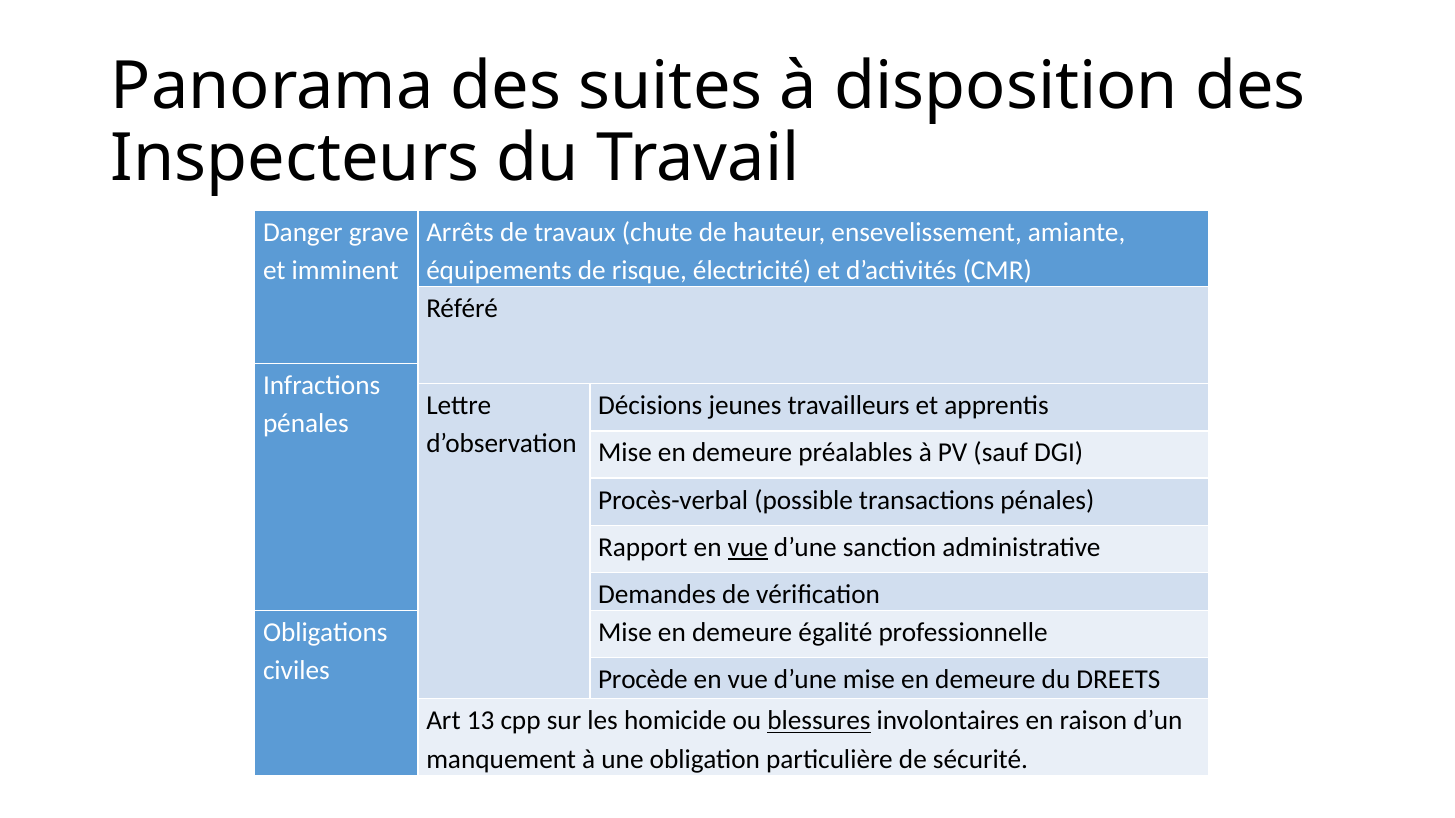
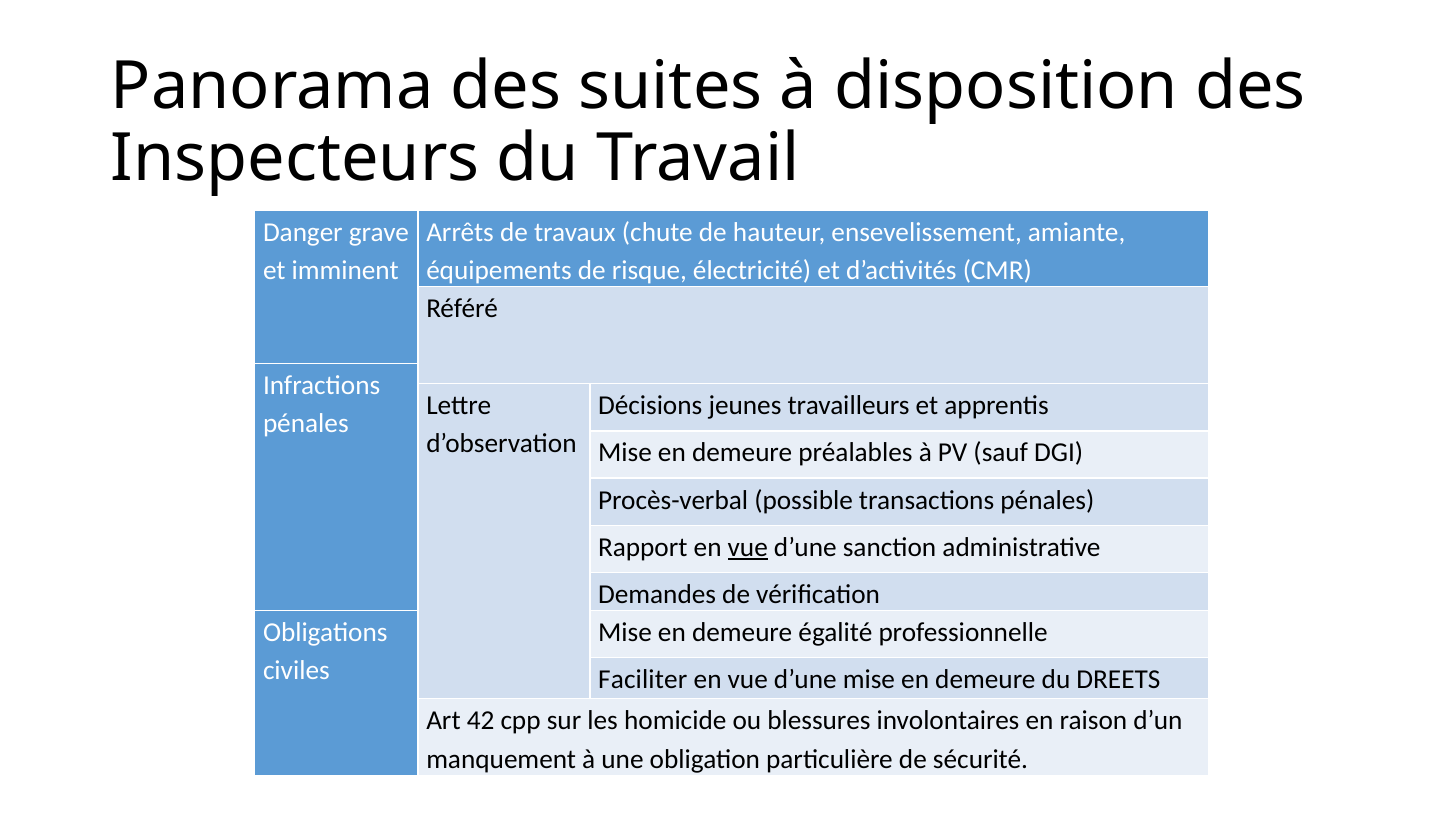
Procède: Procède -> Faciliter (643, 680)
13: 13 -> 42 (481, 721)
blessures underline: present -> none (819, 721)
